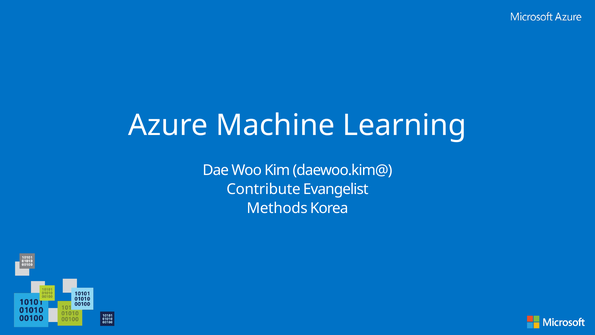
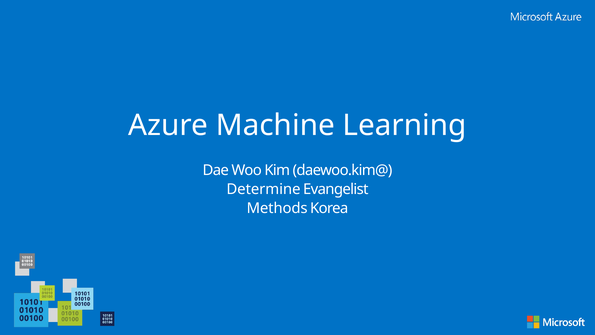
Contribute: Contribute -> Determine (263, 189)
